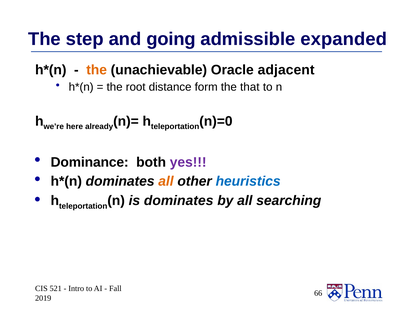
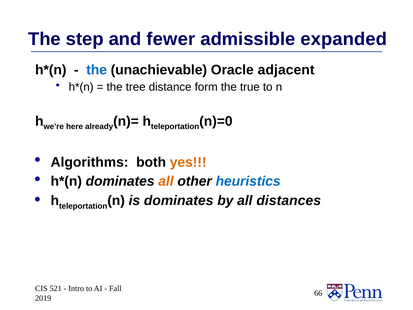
going: going -> fewer (171, 39)
the colour: orange -> blue (97, 70)
root: root -> tree (136, 87)
that: that -> true (250, 87)
Dominance: Dominance -> Algorithms (90, 162)
yes colour: purple -> orange (188, 162)
searching: searching -> distances (289, 201)
